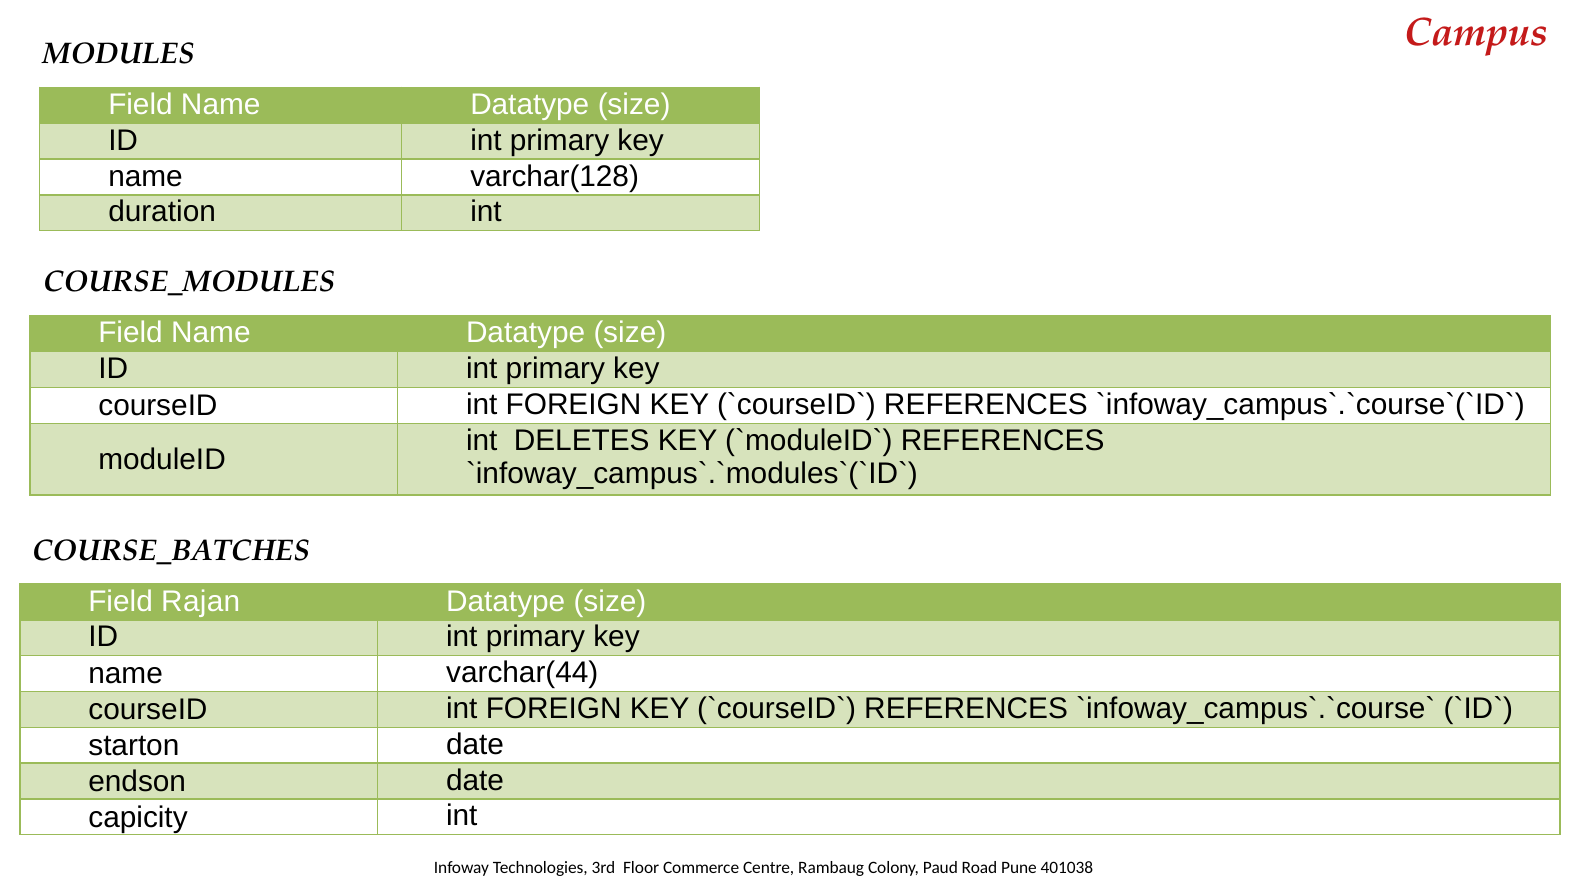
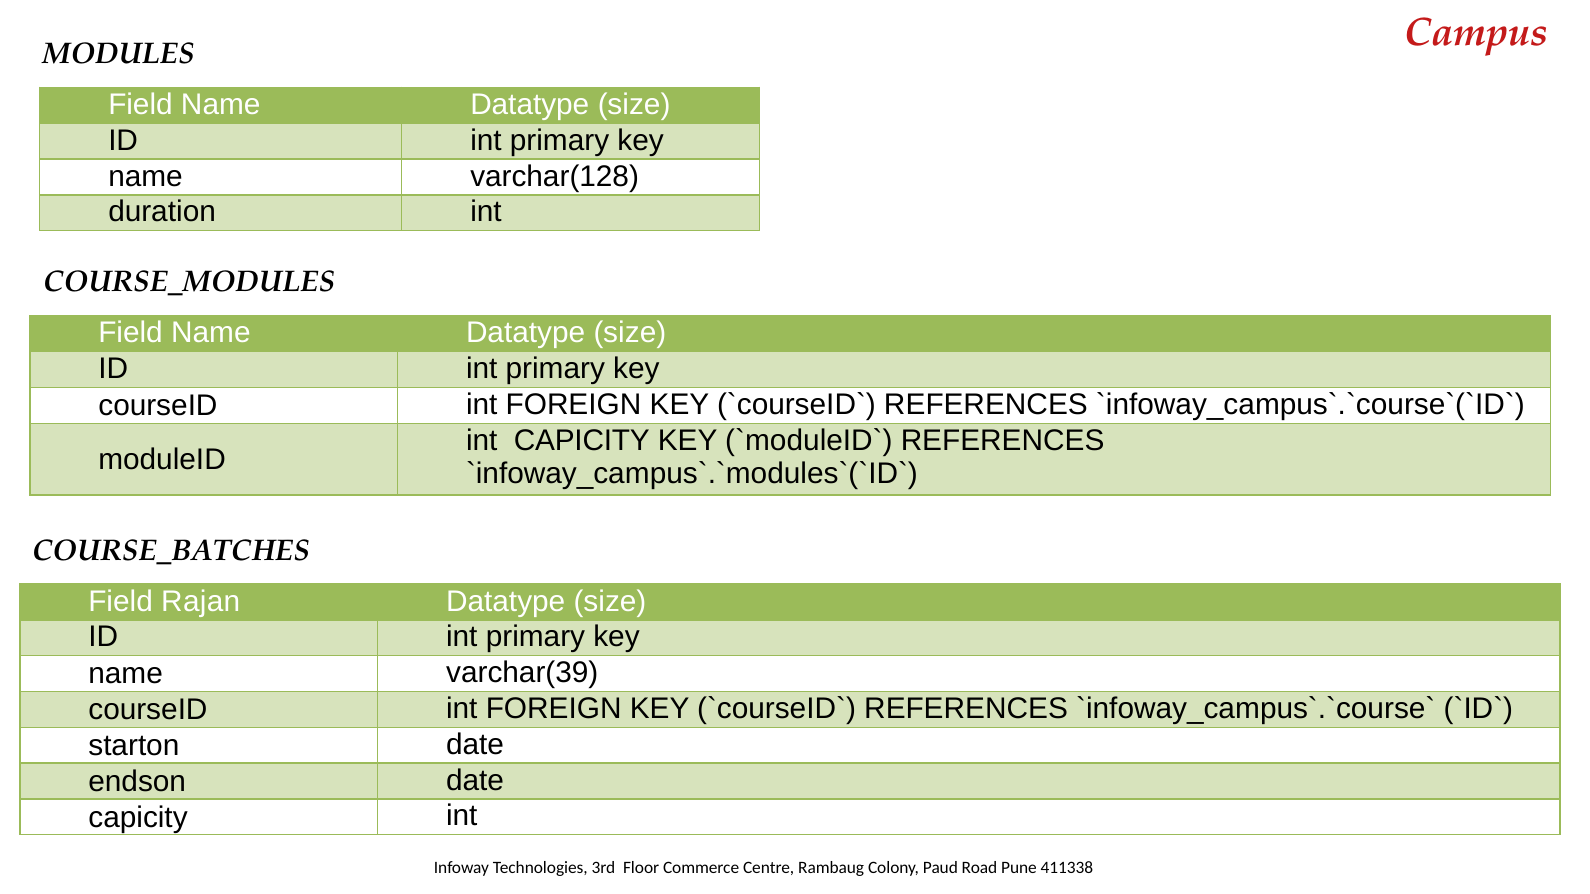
int DELETES: DELETES -> CAPICITY (582, 441)
varchar(44: varchar(44 -> varchar(39 (522, 673)
401038: 401038 -> 411338 (1067, 868)
